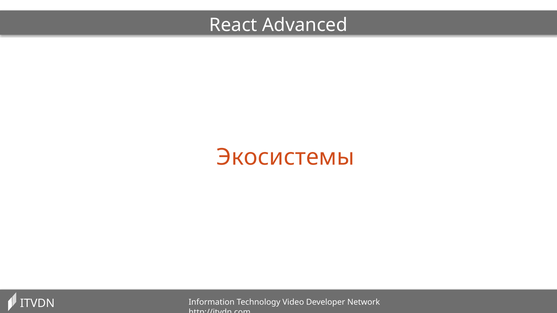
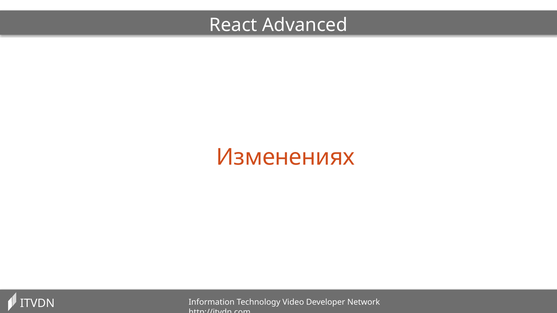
Экосистемы: Экосистемы -> Изменениях (286, 157)
